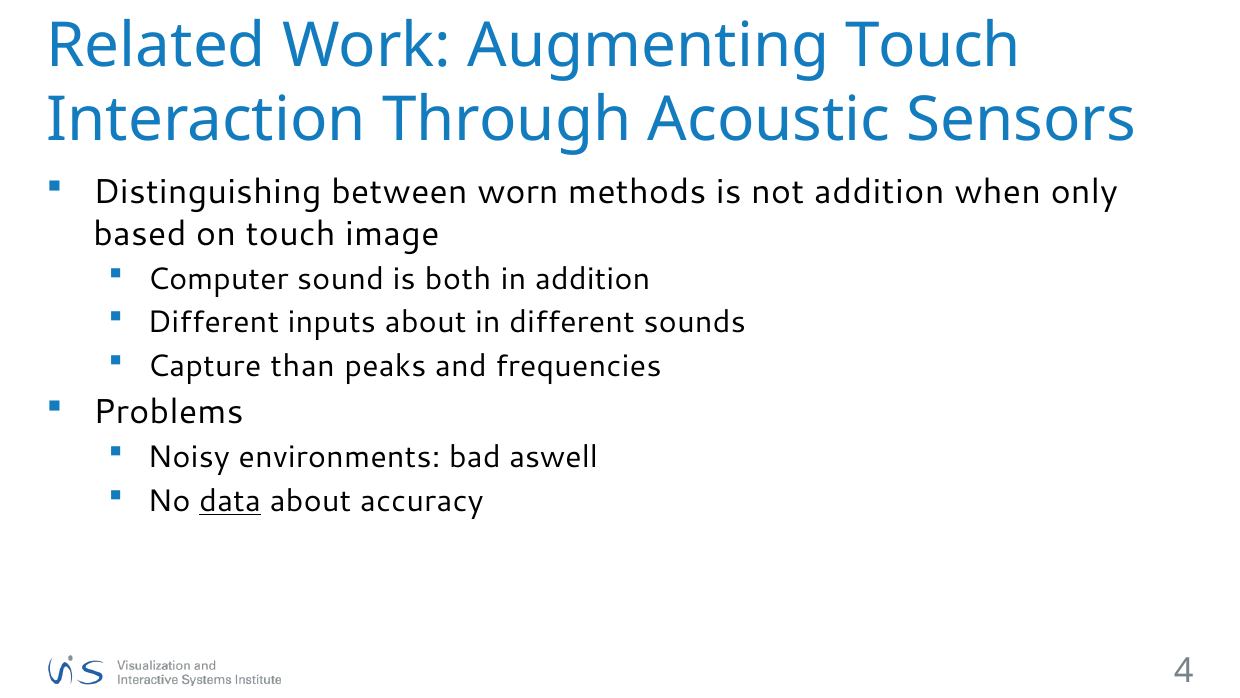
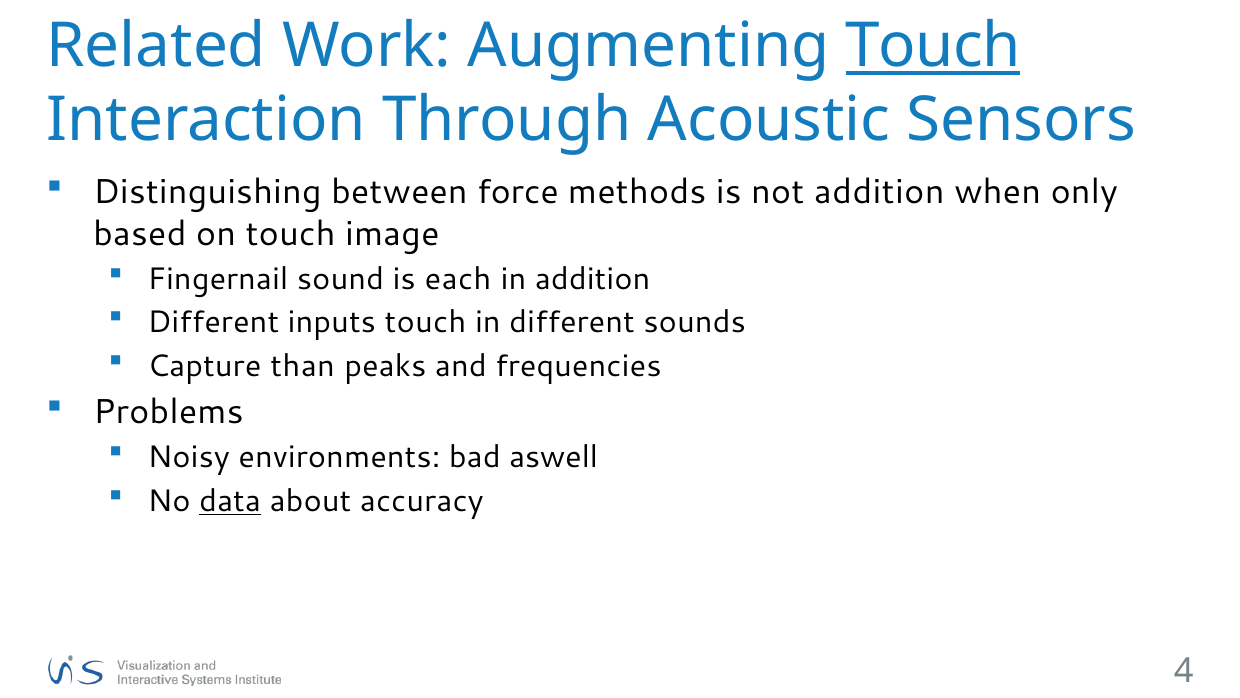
Touch underline: none -> present (933, 46)
worn: worn -> force (518, 192)
Computer: Computer -> Fingernail (218, 279)
both: both -> each (458, 279)
inputs about: about -> touch (426, 322)
